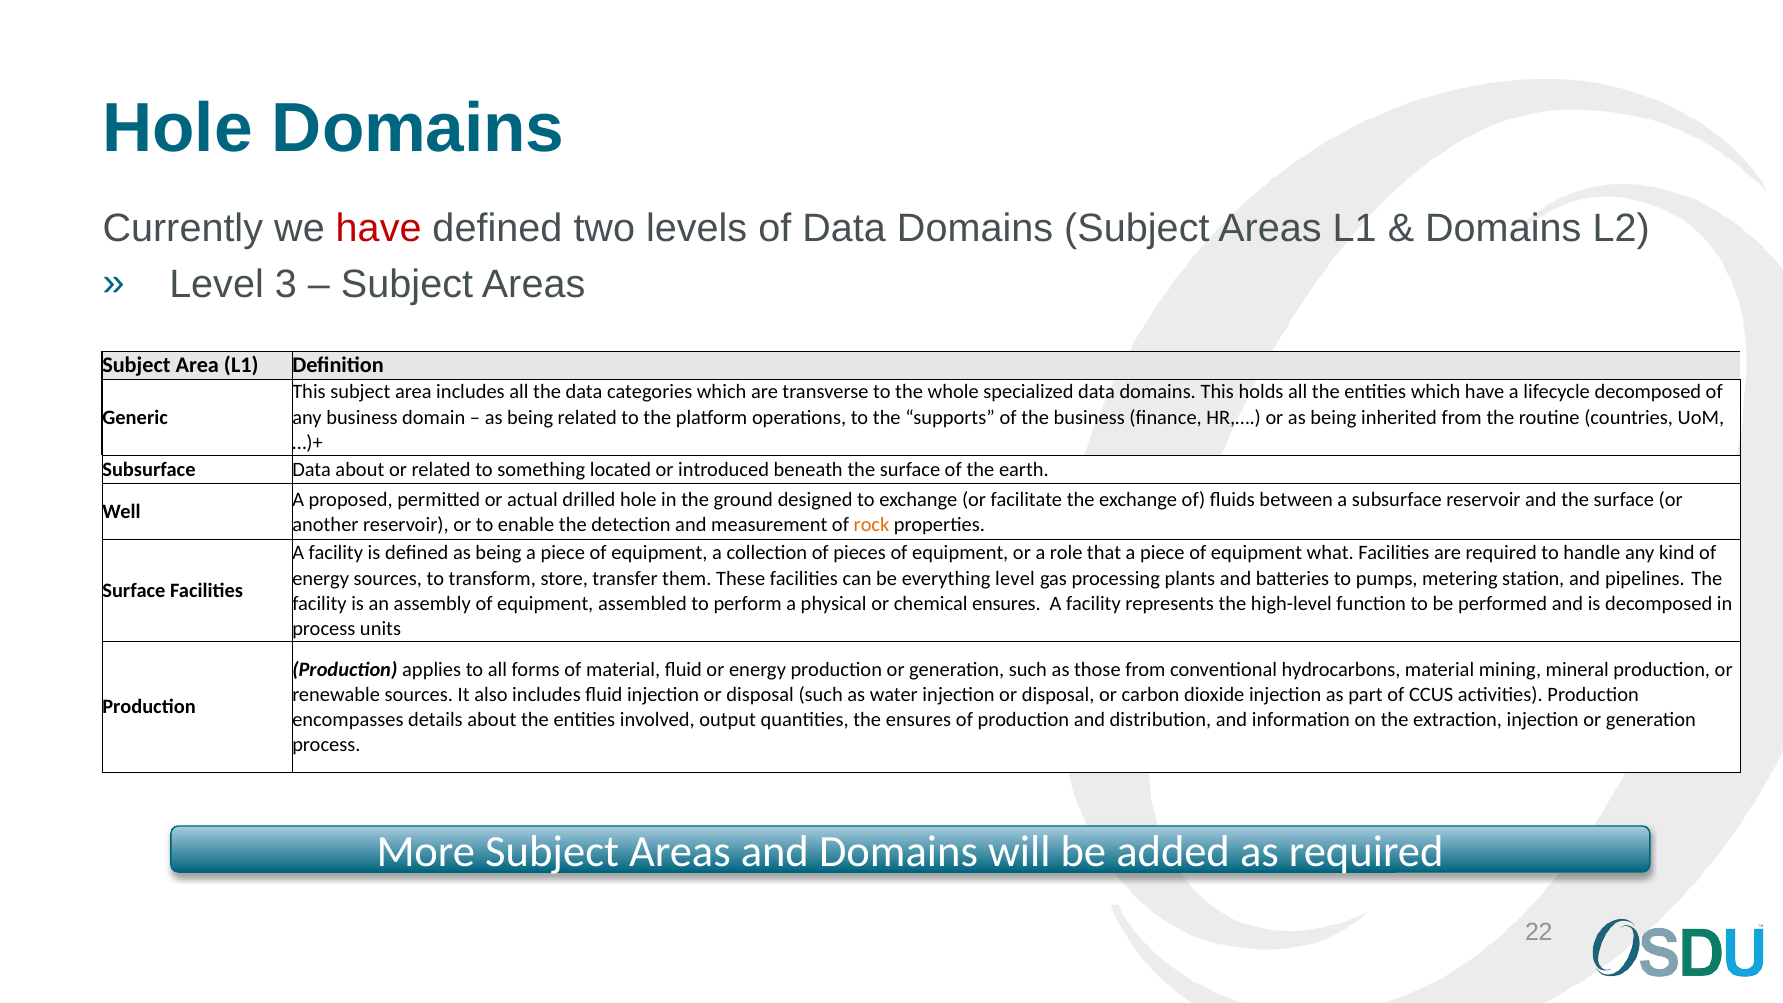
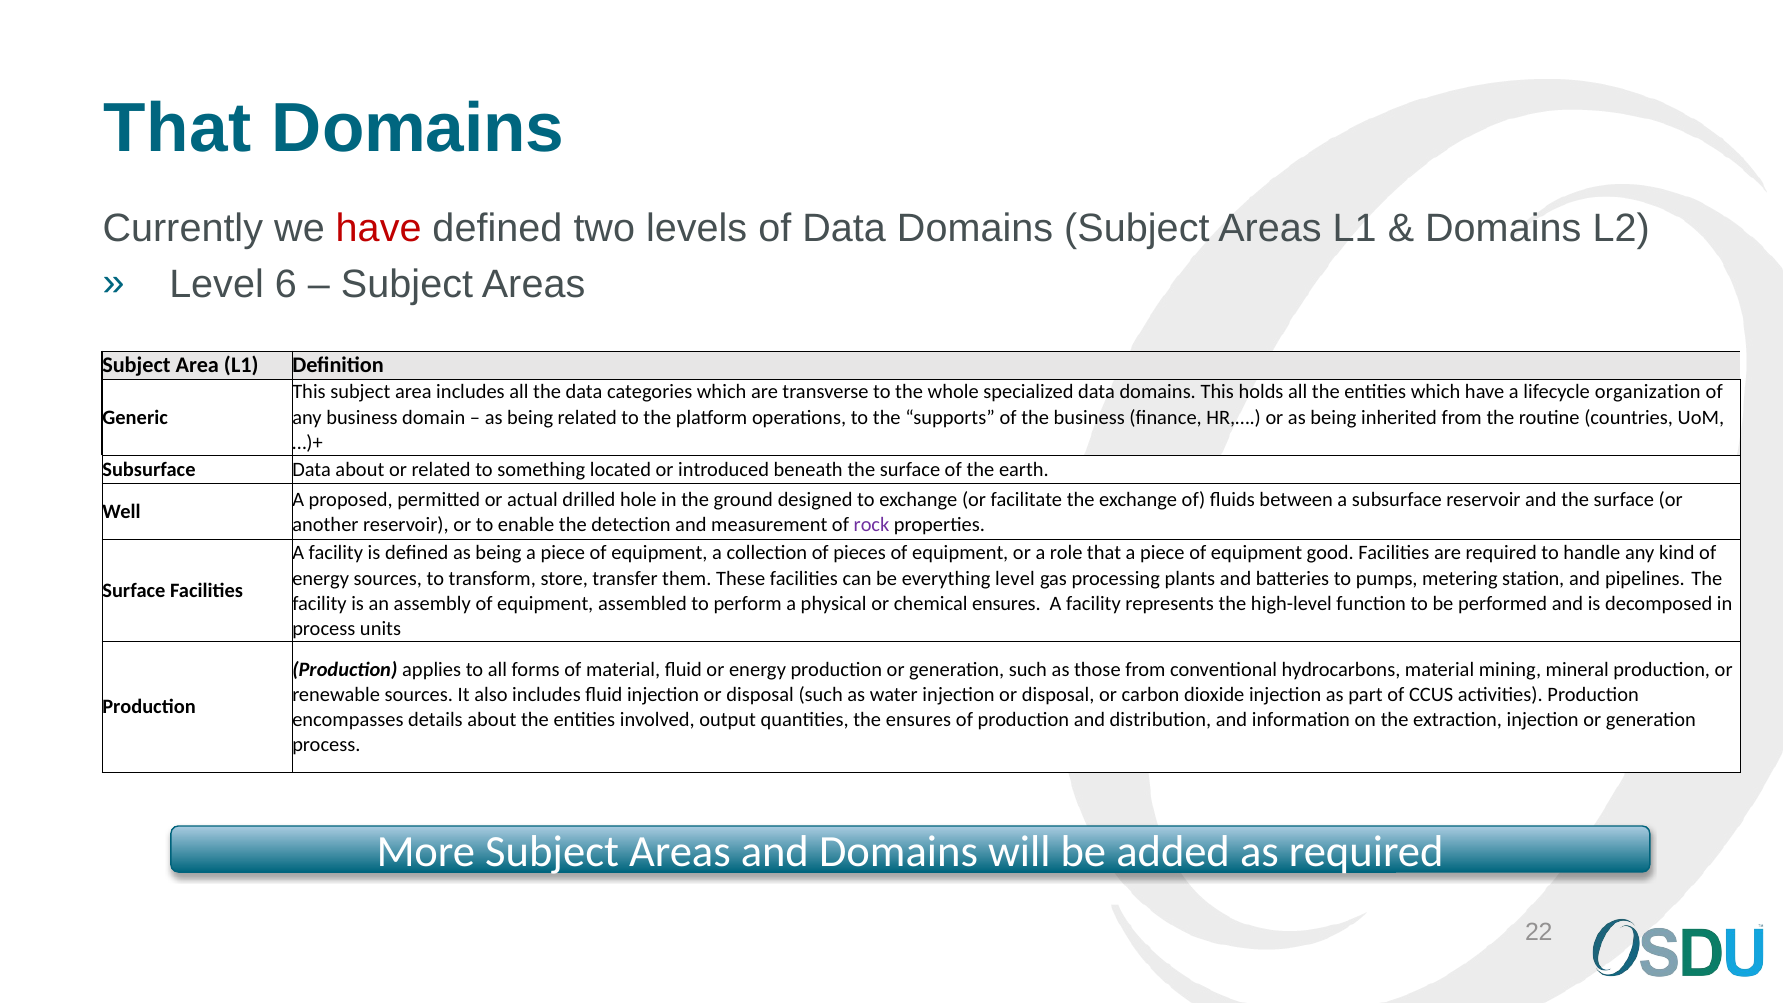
Hole: Hole -> That (177, 129)
3: 3 -> 6 (286, 284)
lifecycle decomposed: decomposed -> organization (1648, 392)
rock colour: orange -> purple (872, 525)
what: what -> good (1330, 553)
